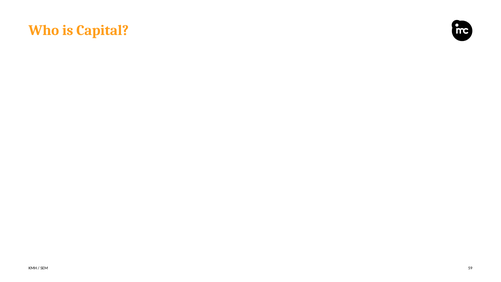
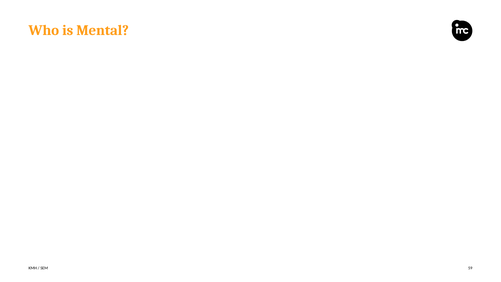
Capital: Capital -> Mental (103, 30)
